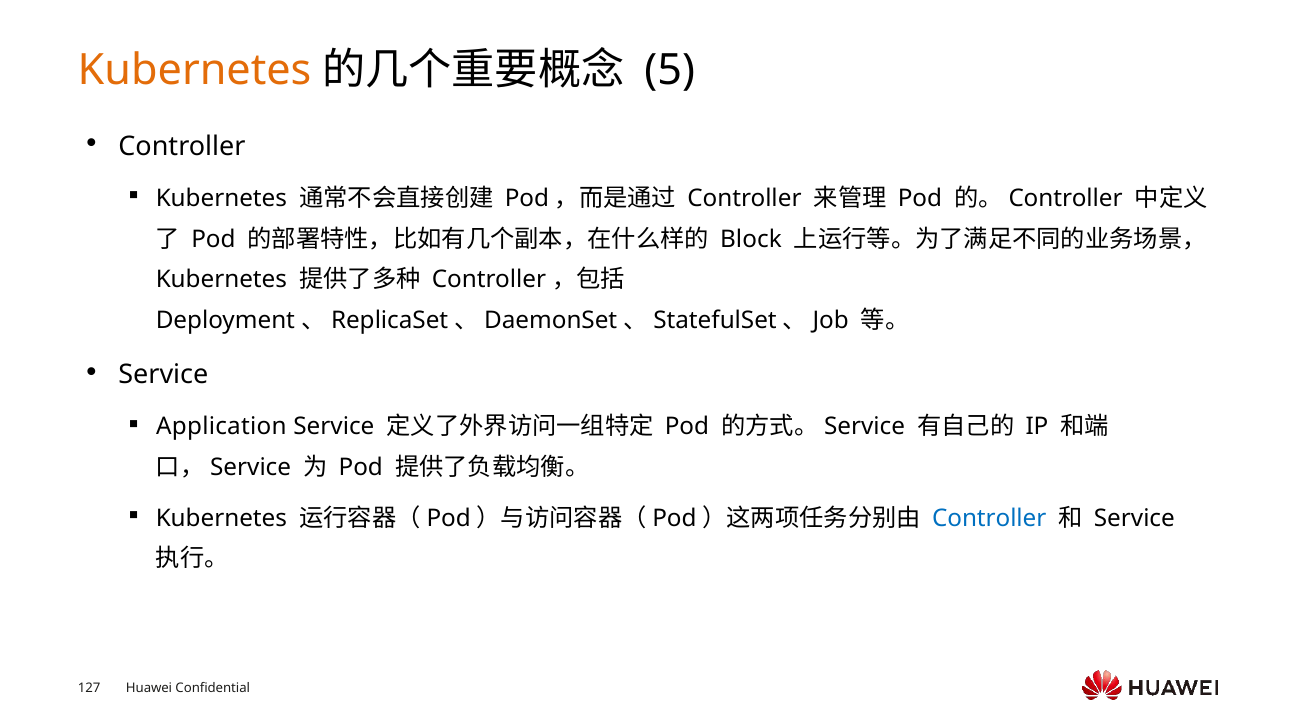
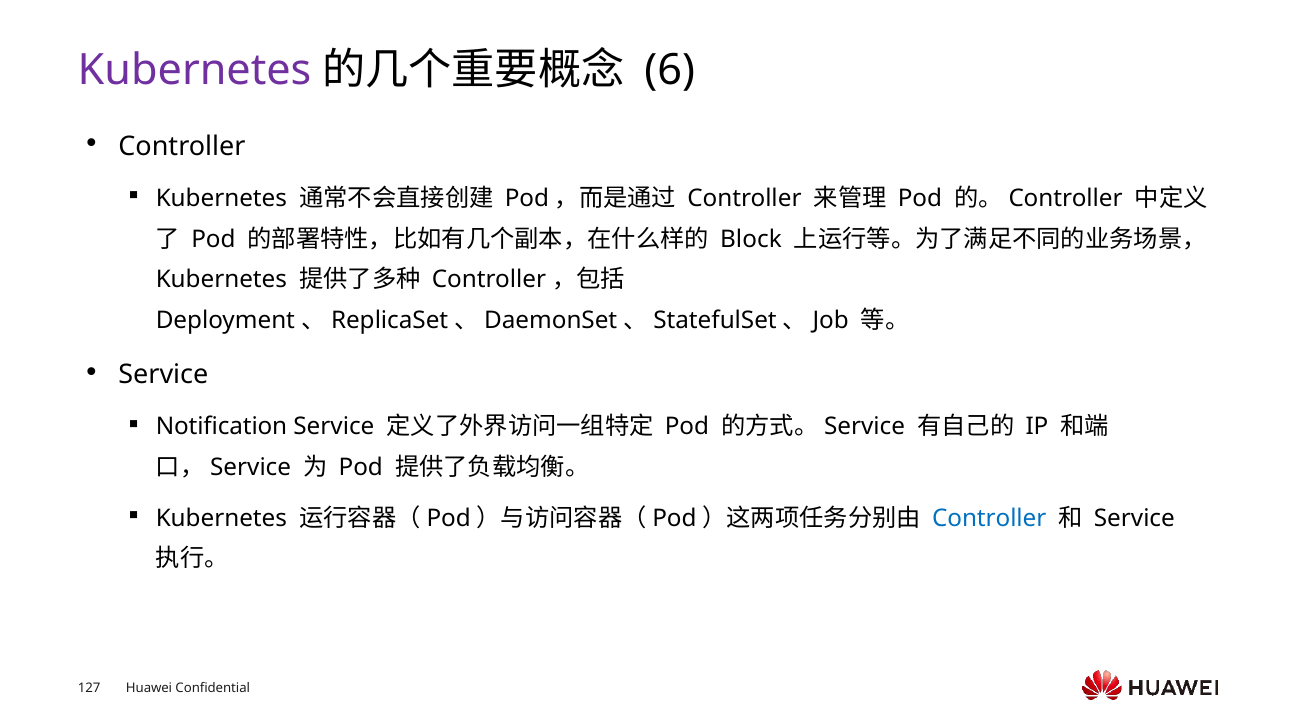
Kubernetes colour: orange -> purple (195, 71)
5: 5 -> 6 (670, 71)
Application: Application -> Notification (222, 427)
